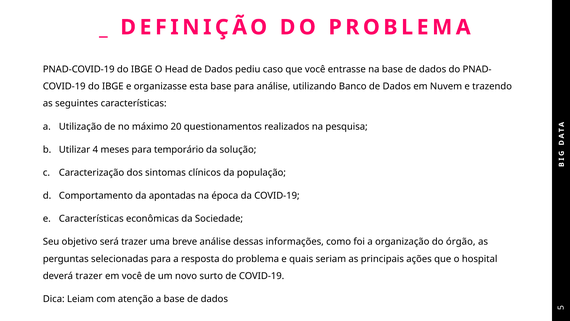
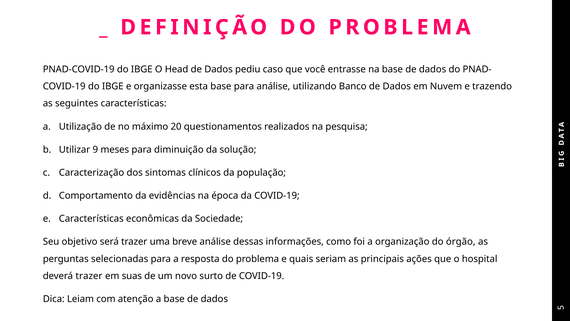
4: 4 -> 9 (95, 149)
temporário: temporário -> diminuição (179, 149)
apontadas: apontadas -> evidências (172, 195)
em você: você -> suas (132, 276)
